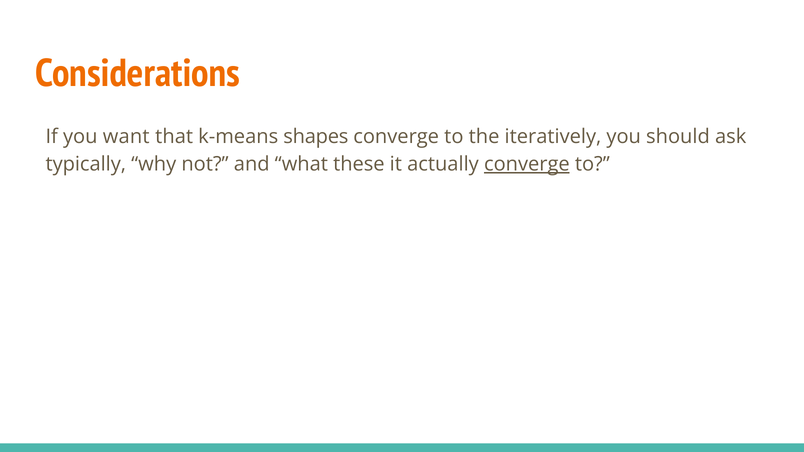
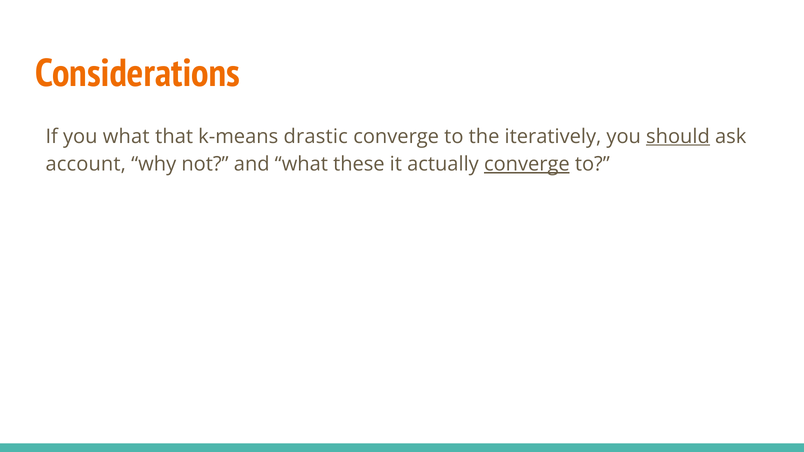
you want: want -> what (126, 136)
shapes: shapes -> drastic (316, 136)
should underline: none -> present (678, 136)
typically: typically -> account (86, 164)
